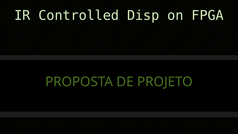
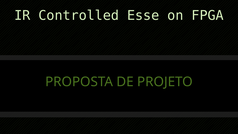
Disp: Disp -> Esse (143, 15)
